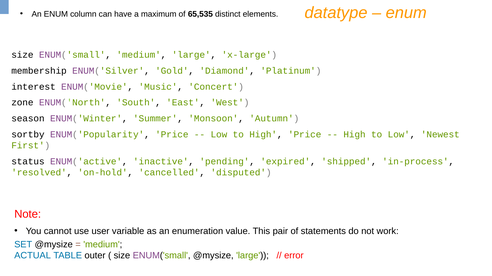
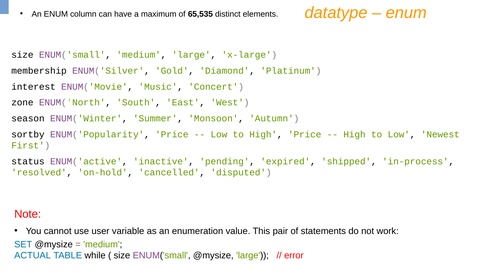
outer: outer -> while (95, 256)
